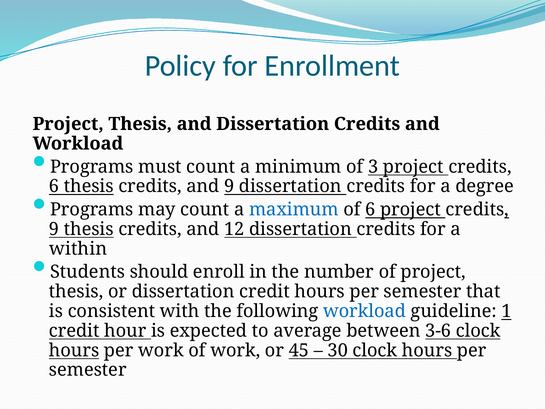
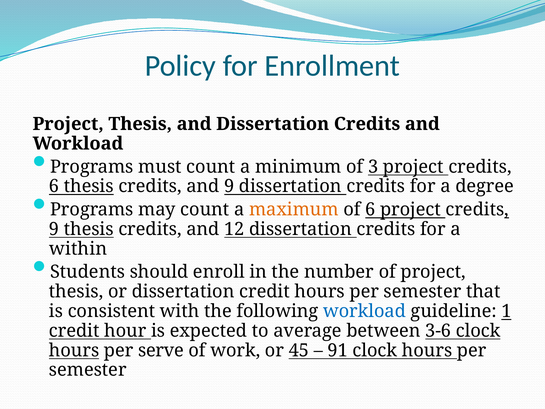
maximum colour: blue -> orange (294, 209)
per work: work -> serve (161, 350)
30: 30 -> 91 (338, 350)
